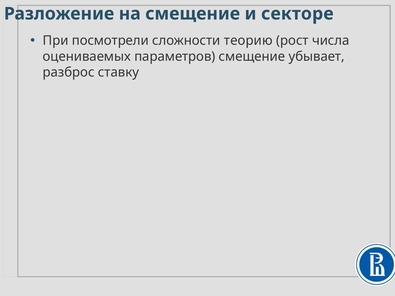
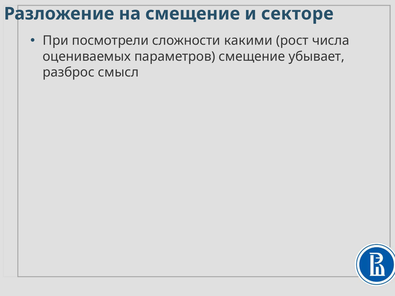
теорию: теорию -> какими (248, 41)
ставку: ставку -> смысл (118, 72)
